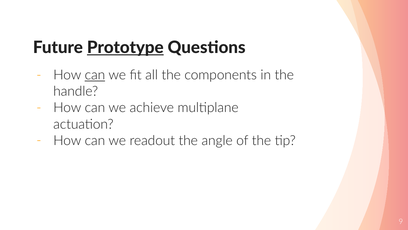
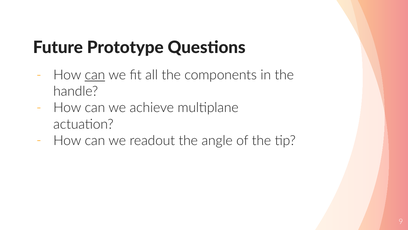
Prototype underline: present -> none (125, 47)
